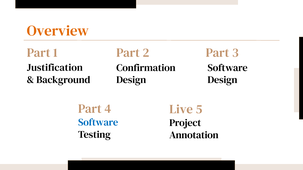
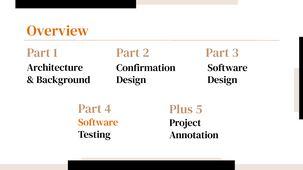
Justification: Justification -> Architecture (55, 68)
Live: Live -> Plus (181, 110)
Software colour: blue -> orange (98, 123)
